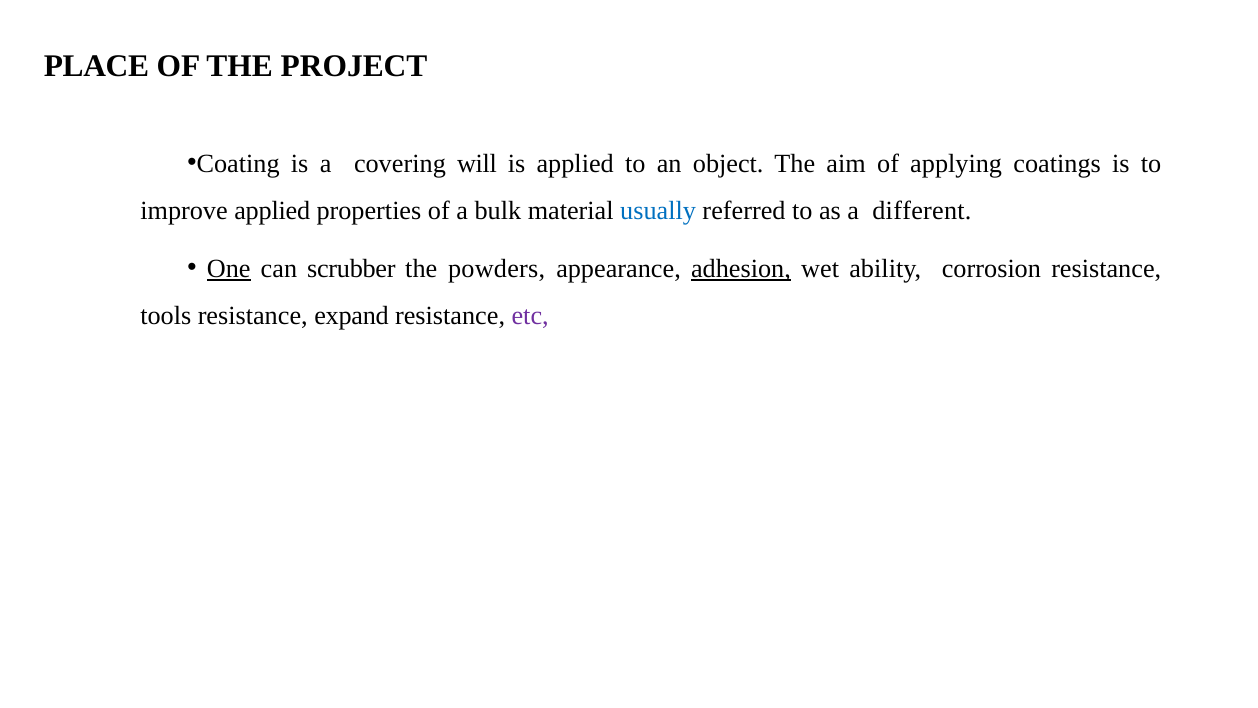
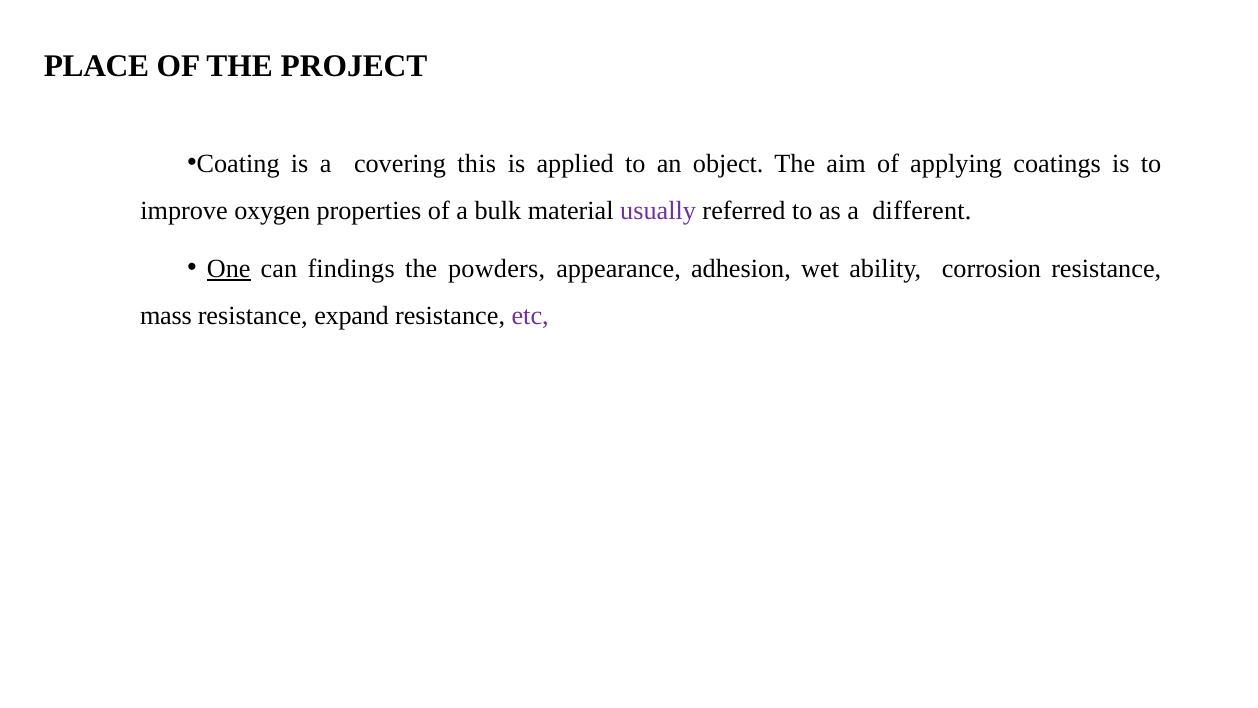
will: will -> this (477, 163)
improve applied: applied -> oxygen (272, 211)
usually colour: blue -> purple (658, 211)
scrubber: scrubber -> findings (351, 268)
adhesion underline: present -> none (741, 268)
tools: tools -> mass (166, 316)
